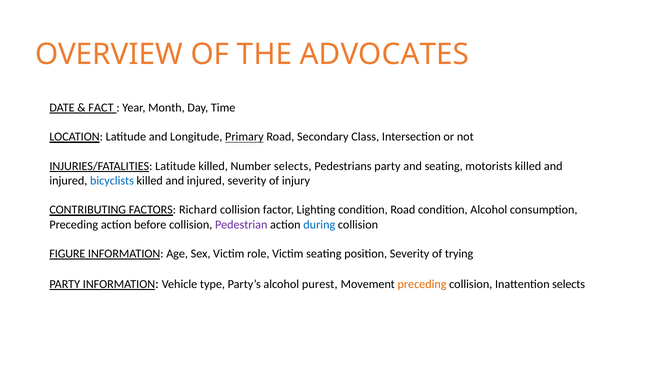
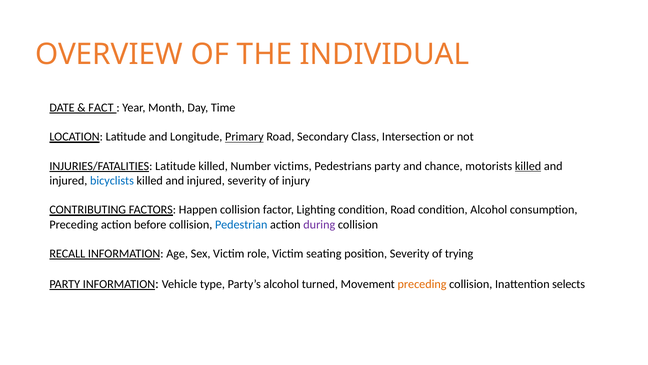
ADVOCATES: ADVOCATES -> INDIVIDUAL (385, 54)
Number selects: selects -> victims (293, 166)
and seating: seating -> chance (444, 166)
killed underline: none -> present (528, 166)
Richard: Richard -> Happen (198, 210)
Pedestrian colour: purple -> blue (241, 224)
during colour: blue -> purple (319, 224)
FIGURE: FIGURE -> RECALL (67, 253)
purest: purest -> turned (320, 284)
